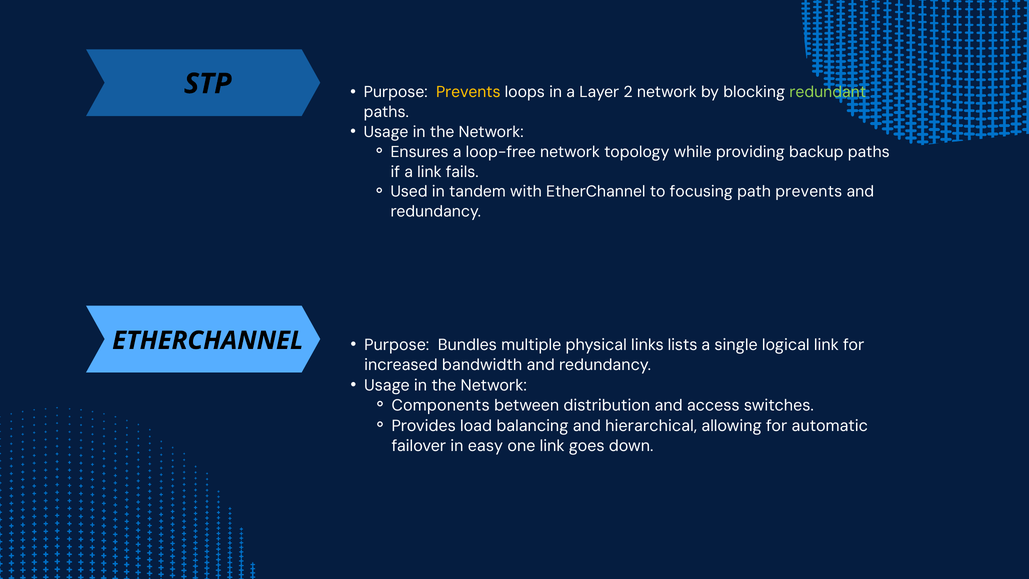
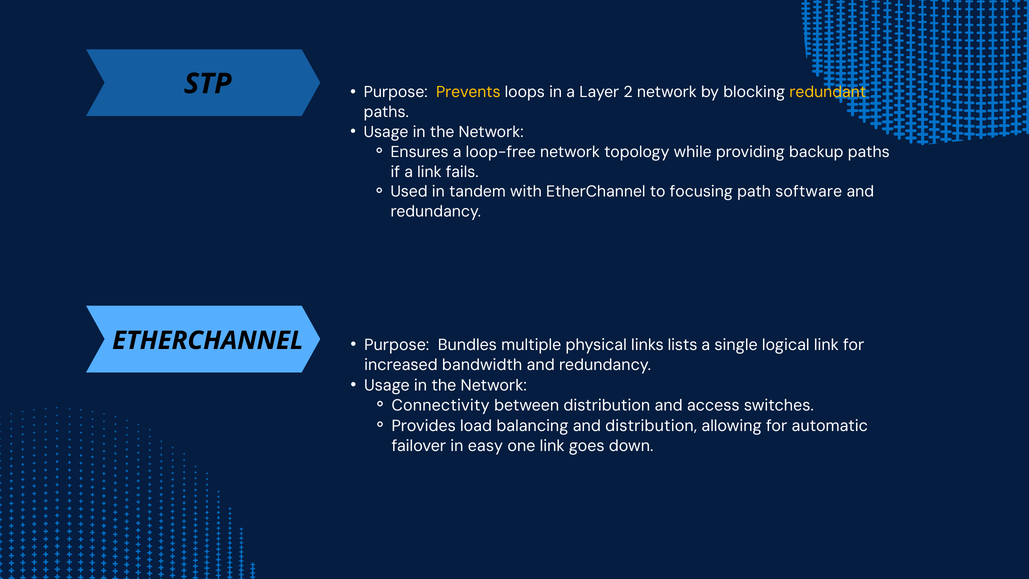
redundant colour: light green -> yellow (828, 92)
path prevents: prevents -> software (809, 192)
Components: Components -> Connectivity (441, 405)
and hierarchical: hierarchical -> distribution (651, 426)
